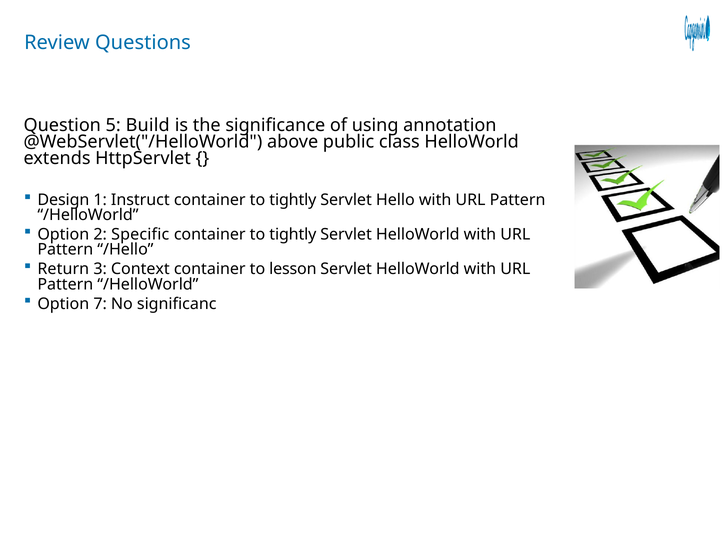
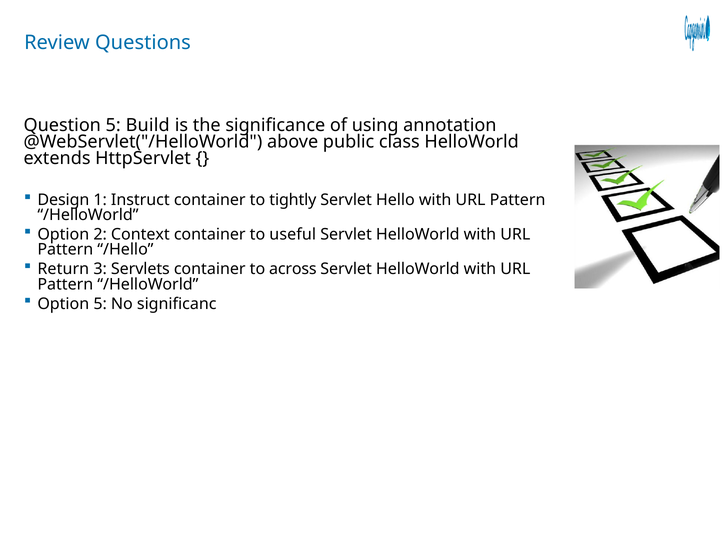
Specific: Specific -> Context (140, 235)
tightly: tightly -> useful (293, 235)
Context: Context -> Servlets (140, 269)
lesson: lesson -> across (293, 269)
Option 7: 7 -> 5 (100, 304)
